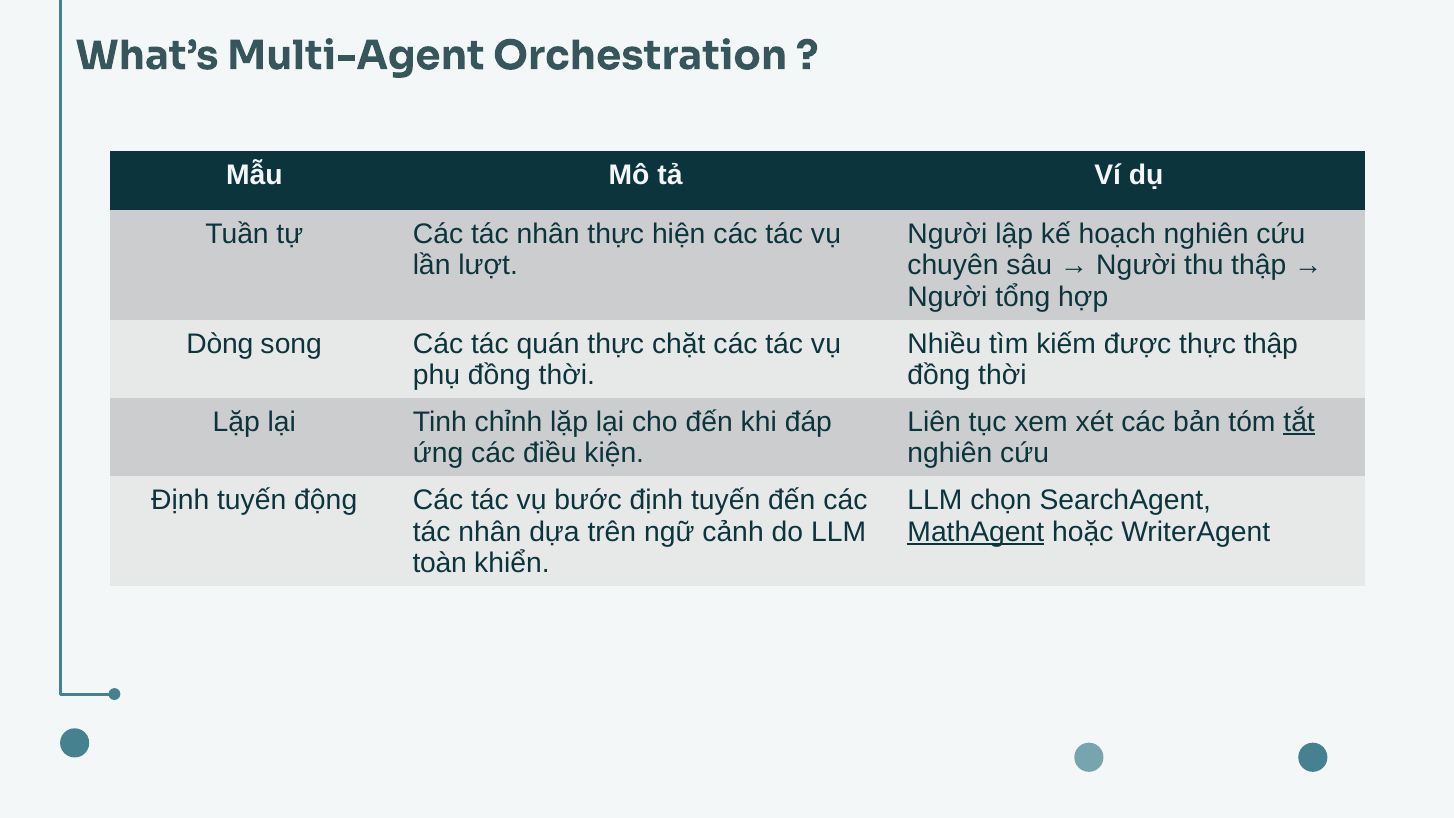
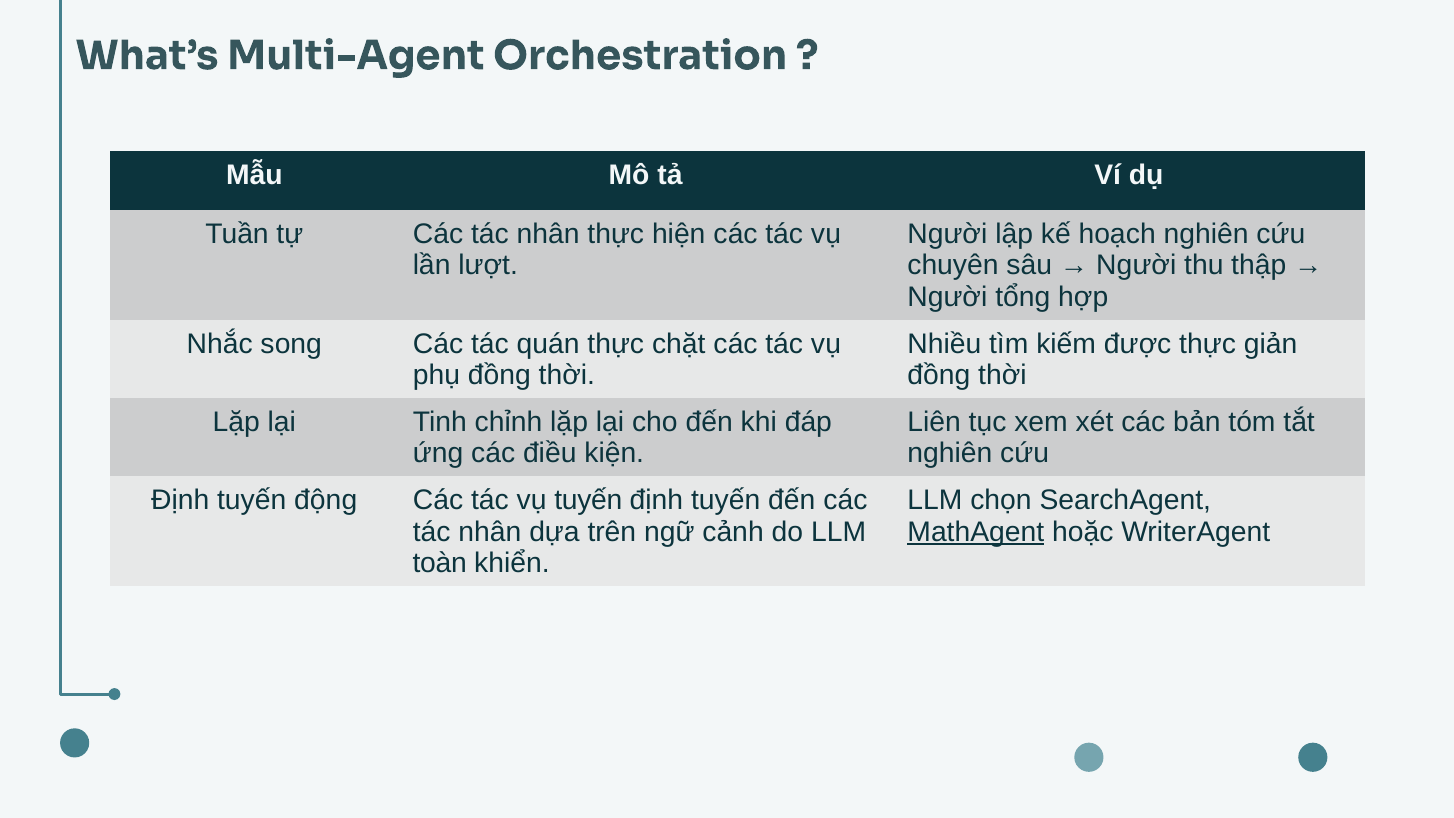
Dòng: Dòng -> Nhắc (220, 344)
thực thập: thập -> giản (1271, 344)
tắt underline: present -> none (1299, 422)
vụ bước: bước -> tuyến (588, 500)
